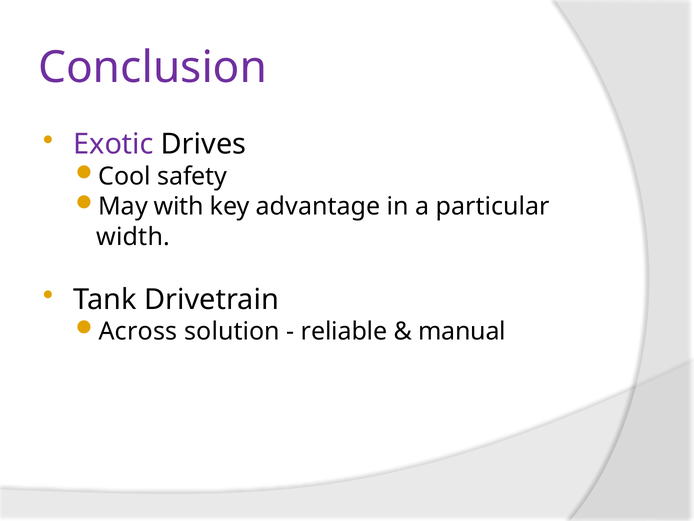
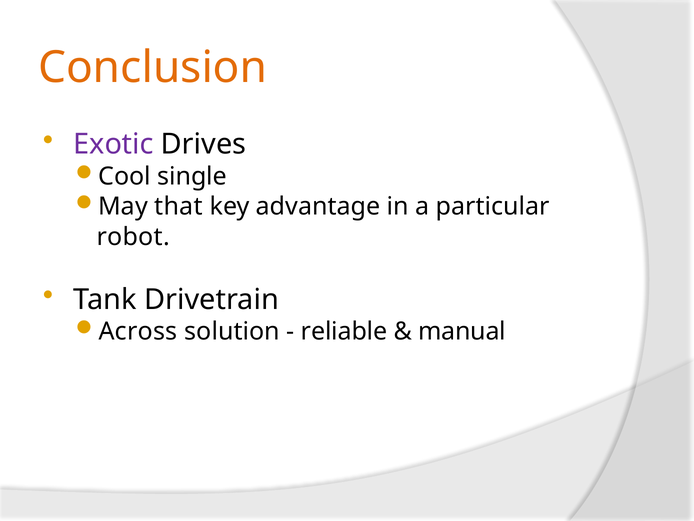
Conclusion colour: purple -> orange (153, 67)
safety: safety -> single (192, 176)
with: with -> that (179, 206)
width: width -> robot (133, 237)
